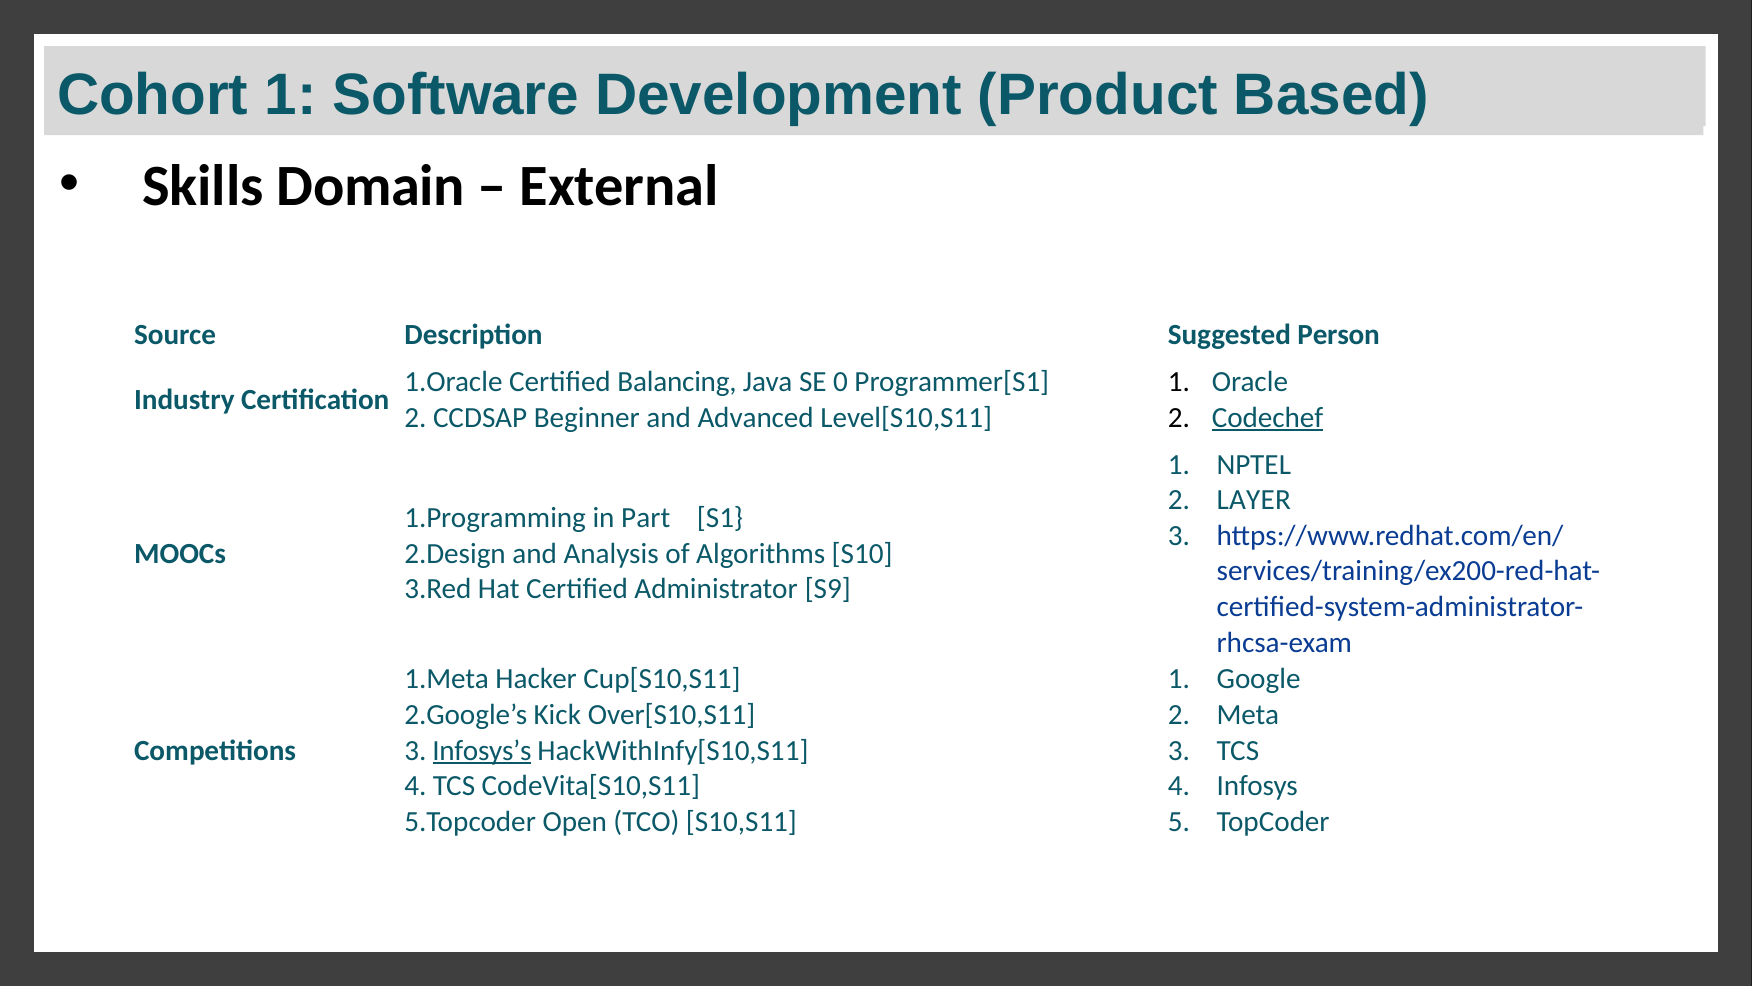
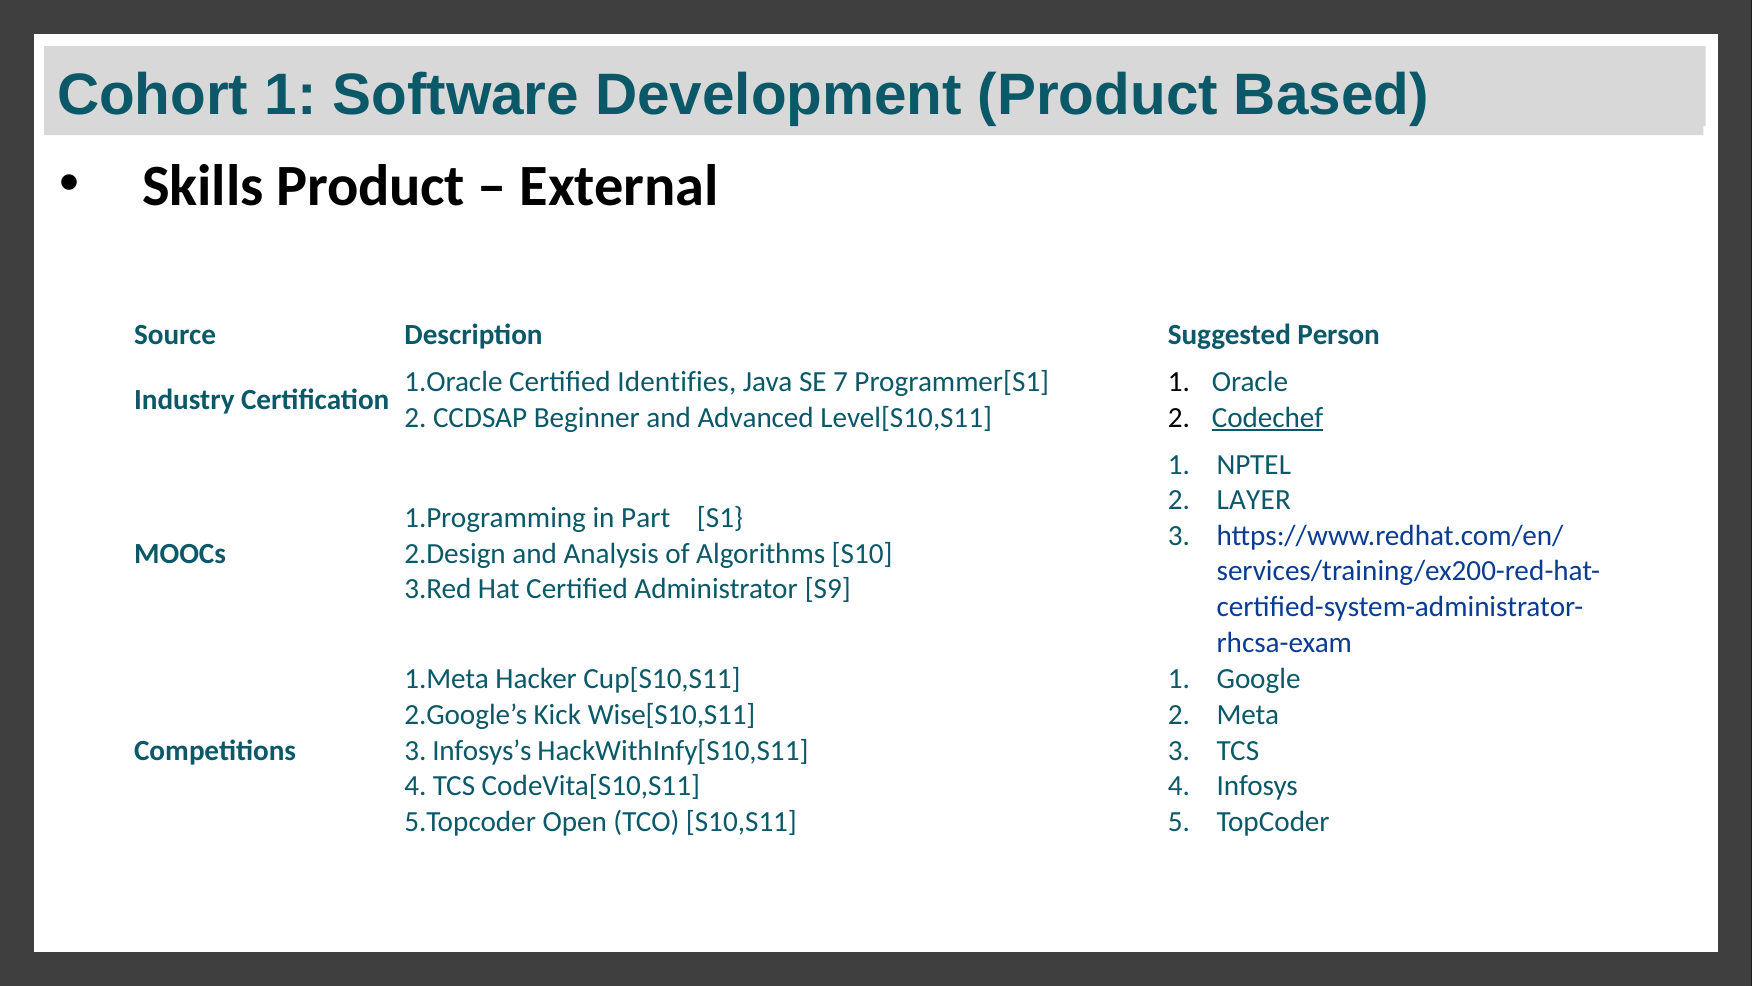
Skills Domain: Domain -> Product (371, 186)
Balancing: Balancing -> Identifies (677, 382)
0: 0 -> 7 (841, 382)
Over[S10,S11: Over[S10,S11 -> Wise[S10,S11 (672, 714)
Infosys’s underline: present -> none (482, 750)
